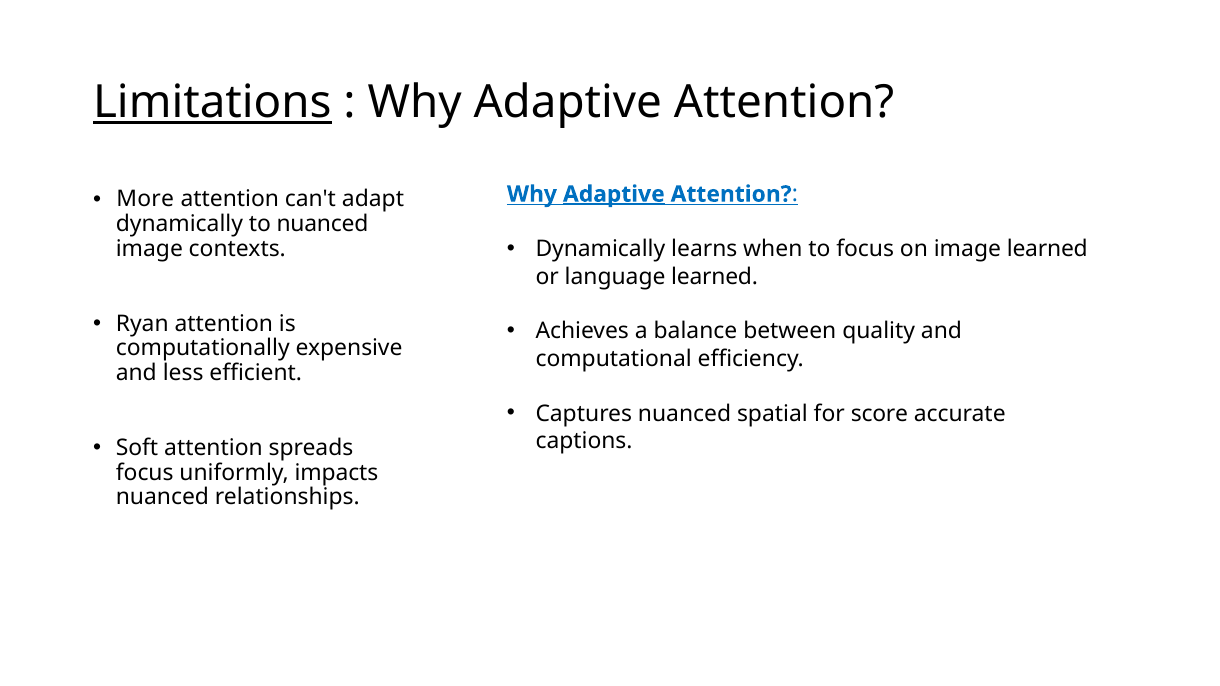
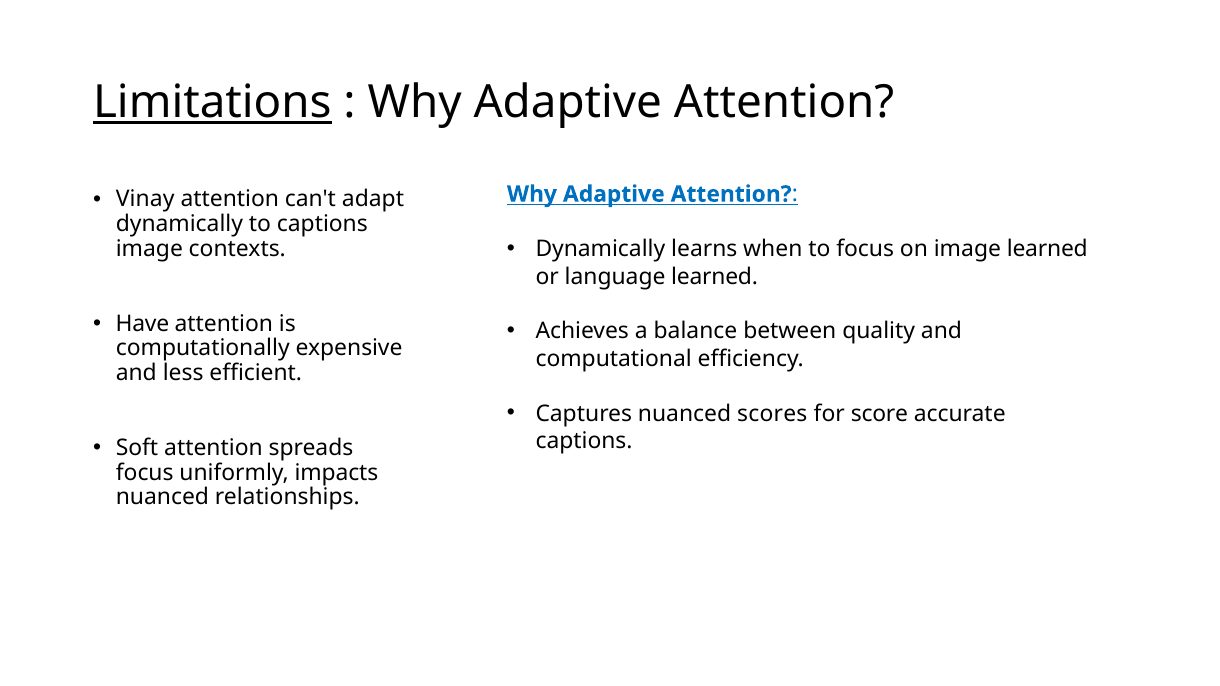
More: More -> Vinay (145, 199)
Adaptive underline: present -> none (614, 194)
to nuanced: nuanced -> captions (322, 224)
Ryan: Ryan -> Have (142, 324)
spatial: spatial -> scores (772, 414)
